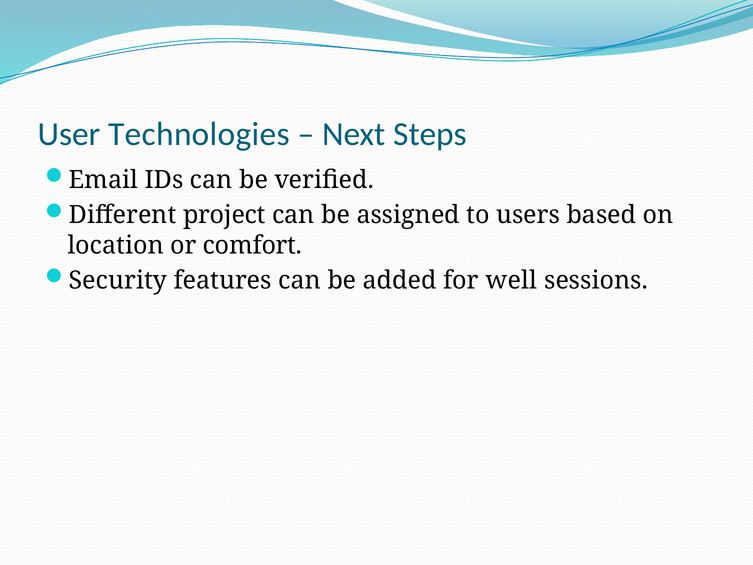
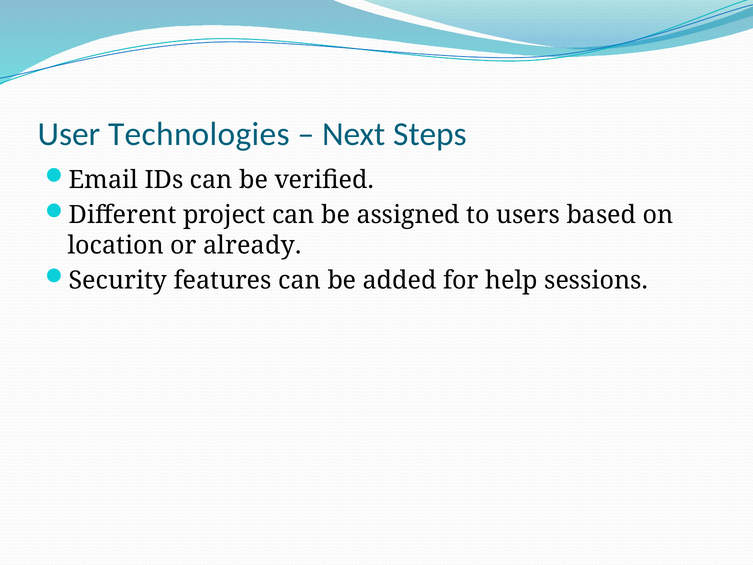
comfort: comfort -> already (252, 245)
well: well -> help (511, 280)
